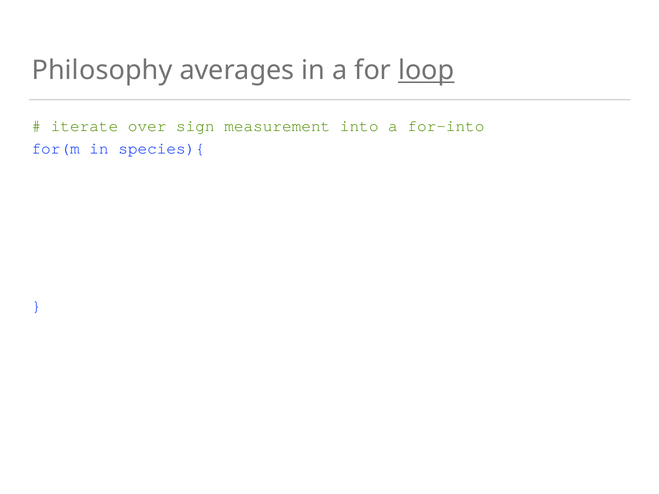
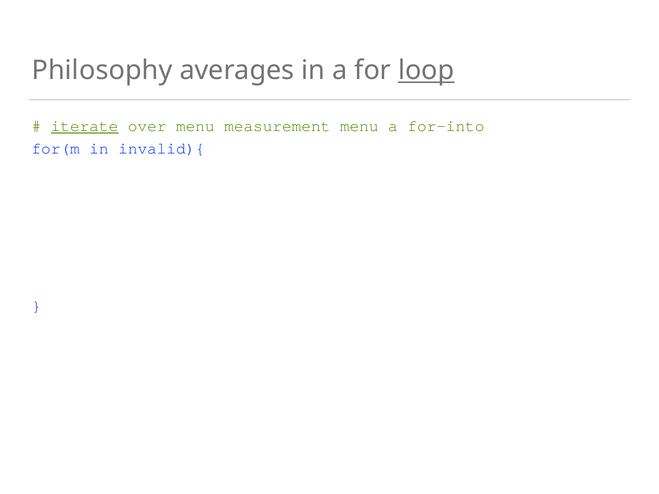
iterate underline: none -> present (85, 126)
over sign: sign -> menu (195, 126)
measurement into: into -> menu (359, 126)
species){: species){ -> invalid){ (162, 148)
